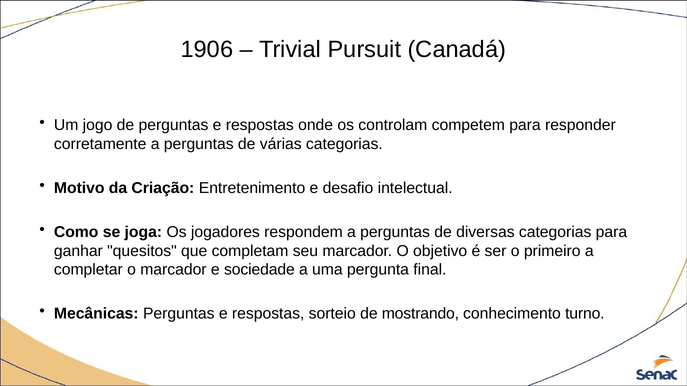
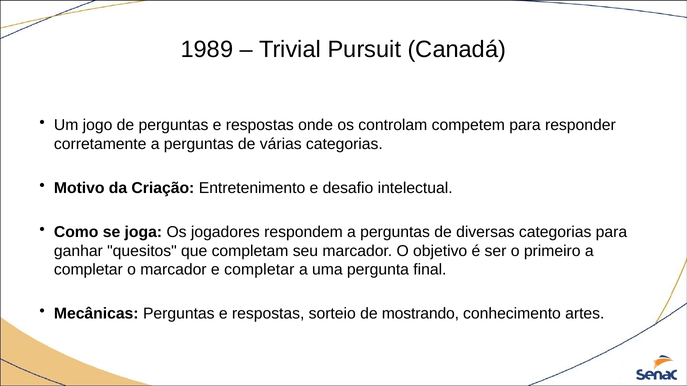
1906: 1906 -> 1989 (207, 49)
e sociedade: sociedade -> completar (259, 270)
turno: turno -> artes (585, 314)
